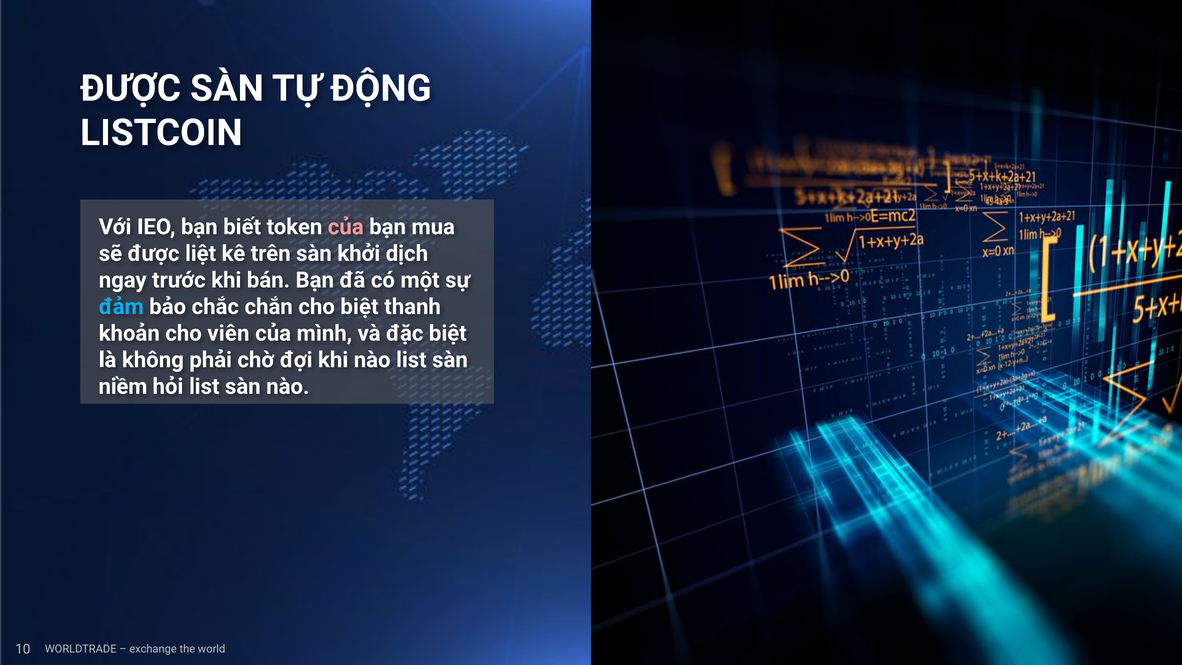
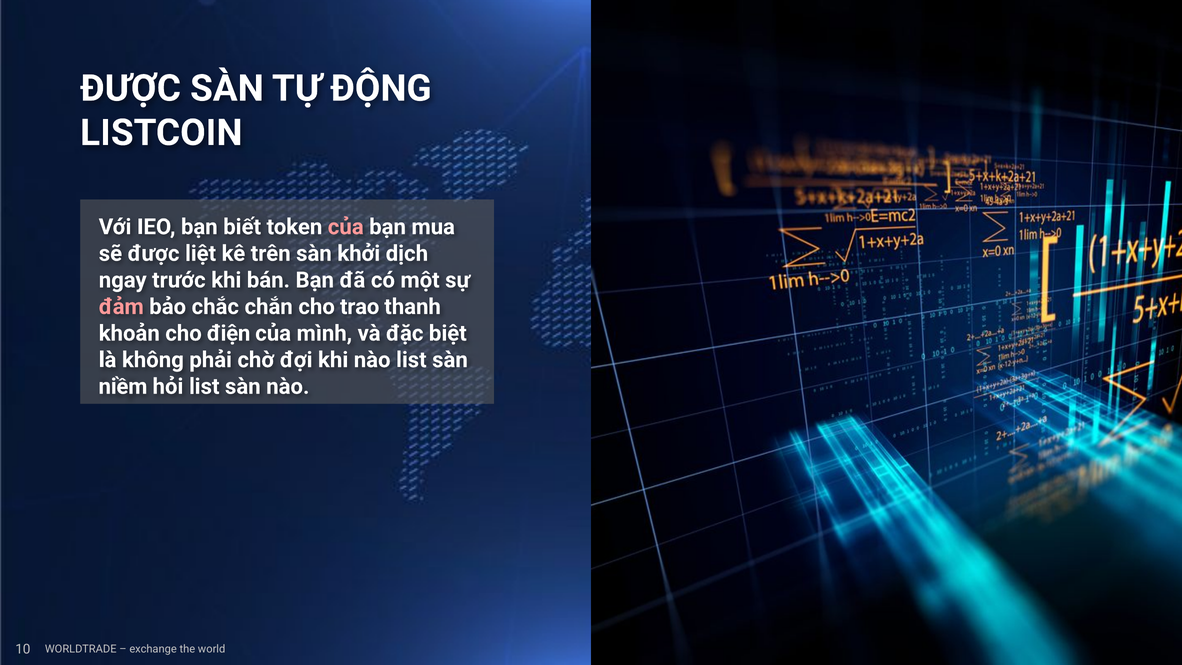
đảm colour: light blue -> pink (121, 307)
cho biệt: biệt -> trao (360, 307)
viên: viên -> điện (229, 333)
